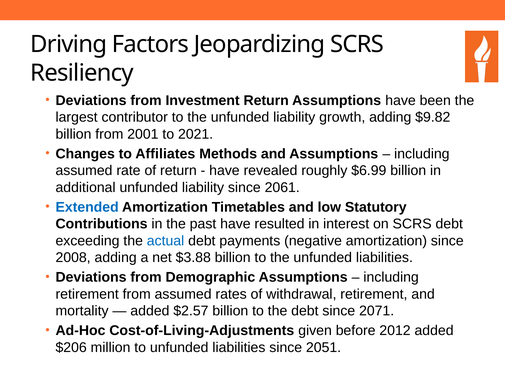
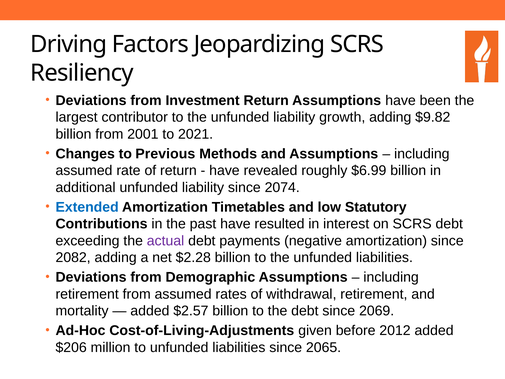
Affiliates: Affiliates -> Previous (165, 154)
2061: 2061 -> 2074 (282, 187)
actual colour: blue -> purple (166, 241)
2008: 2008 -> 2082 (73, 257)
$3.88: $3.88 -> $2.28 (193, 257)
2071: 2071 -> 2069 (377, 311)
2051: 2051 -> 2065 (324, 347)
